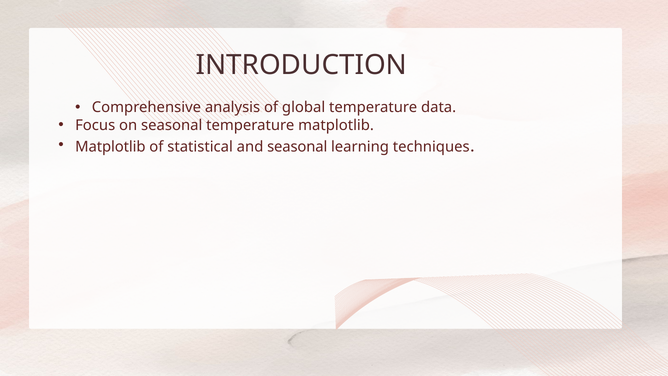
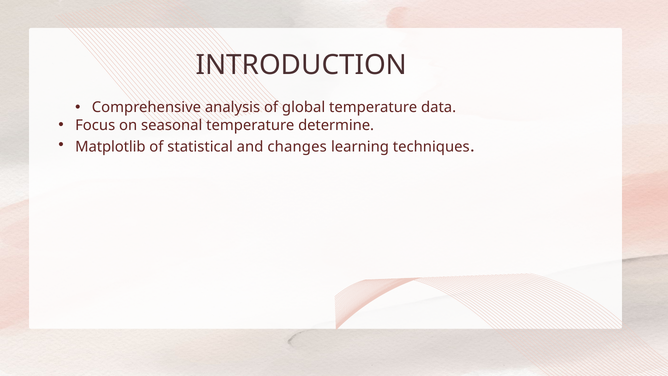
temperature matplotlib: matplotlib -> determine (336, 125)
and seasonal: seasonal -> changes (297, 147)
